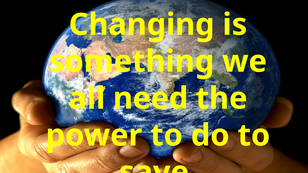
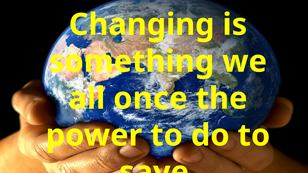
need: need -> once (150, 99)
